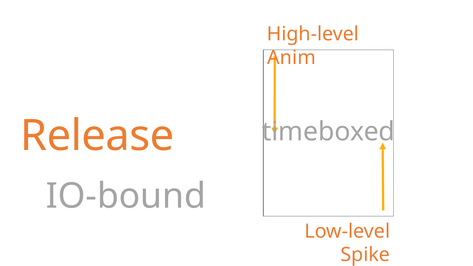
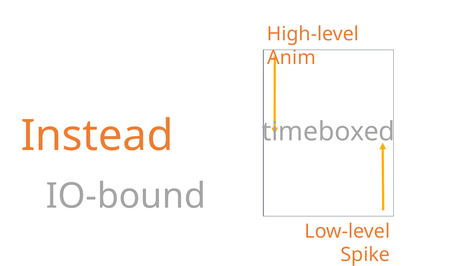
Release: Release -> Instead (97, 136)
